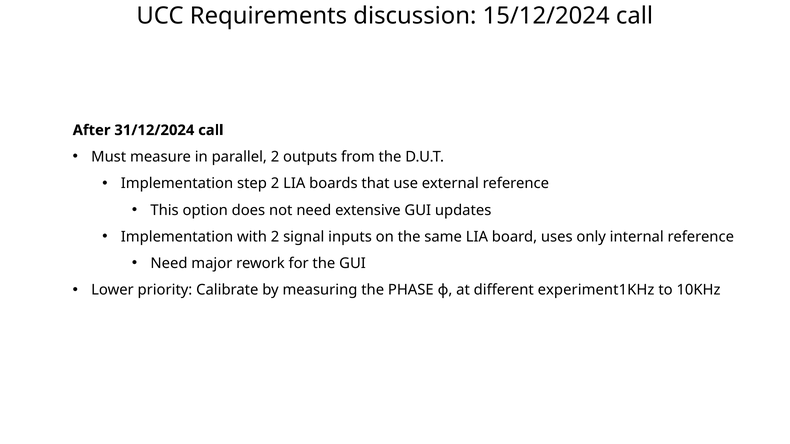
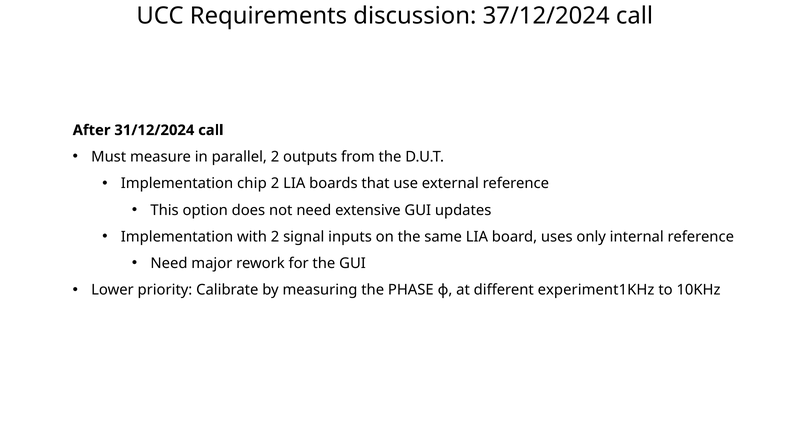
15/12/2024: 15/12/2024 -> 37/12/2024 (546, 16)
step: step -> chip (252, 184)
